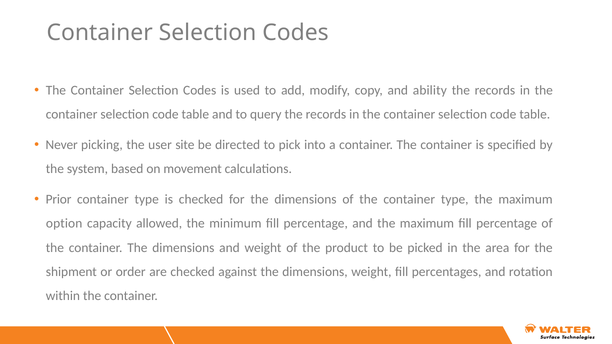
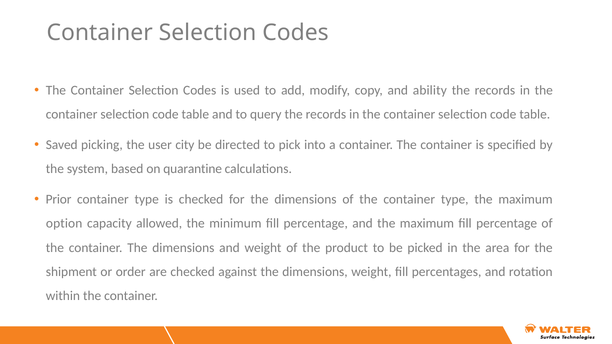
Never: Never -> Saved (62, 145)
site: site -> city (185, 145)
movement: movement -> quarantine (193, 169)
